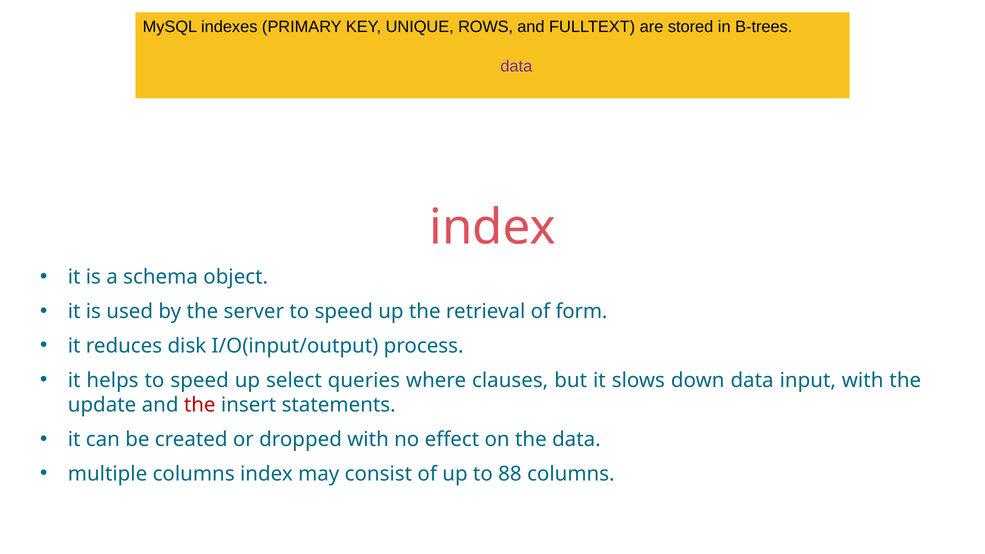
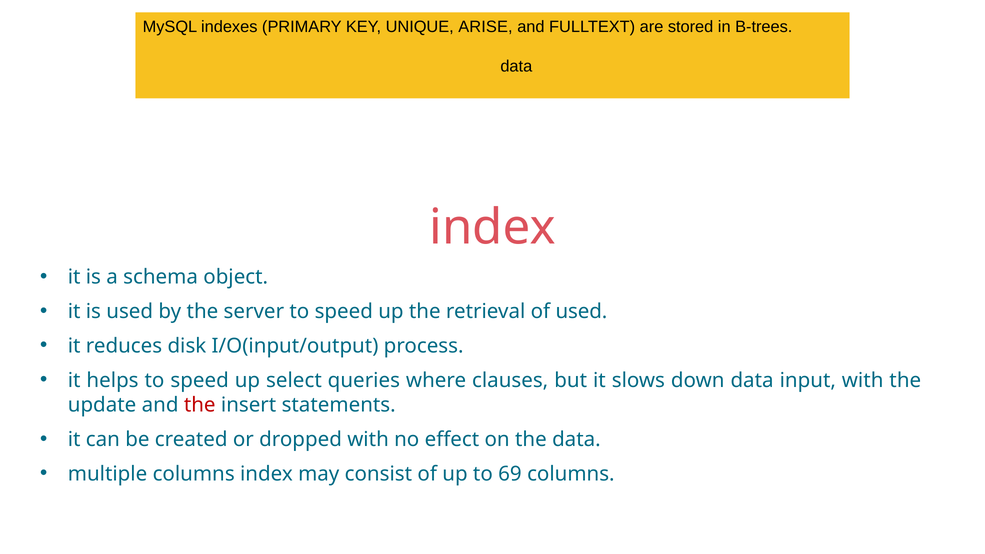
ROWS: ROWS -> ARISE (485, 27)
data colour: purple -> black (516, 66)
of form: form -> used (581, 311)
88: 88 -> 69 (510, 474)
